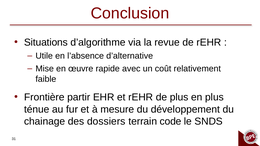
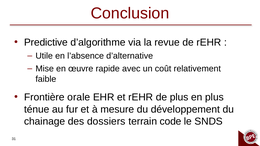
Situations: Situations -> Predictive (46, 42)
partir: partir -> orale (79, 97)
